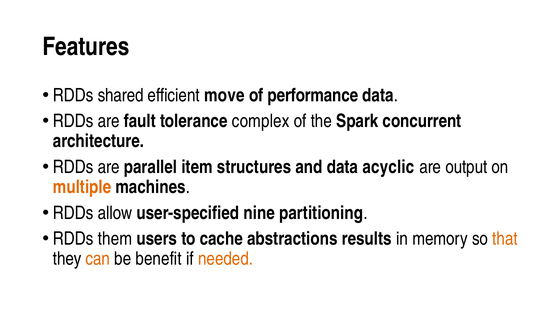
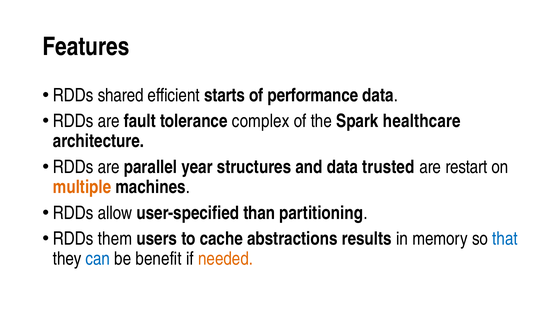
move: move -> starts (225, 95)
concurrent: concurrent -> healthcare (422, 121)
item: item -> year (197, 167)
acyclic: acyclic -> trusted (388, 167)
output: output -> restart (466, 167)
nine: nine -> than (259, 213)
that colour: orange -> blue (505, 239)
can colour: orange -> blue (98, 259)
